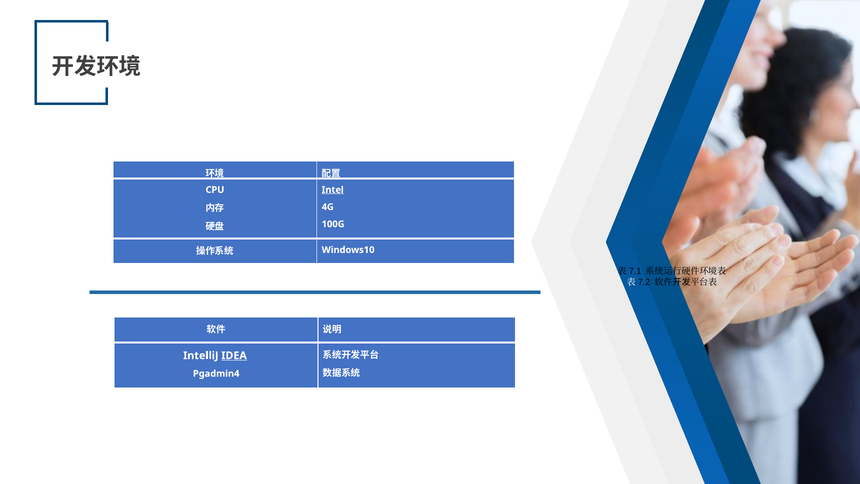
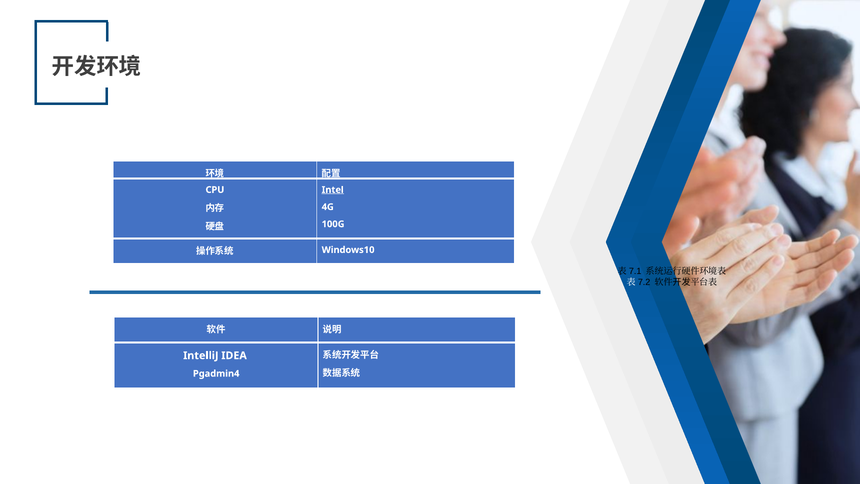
IDEA underline: present -> none (234, 355)
